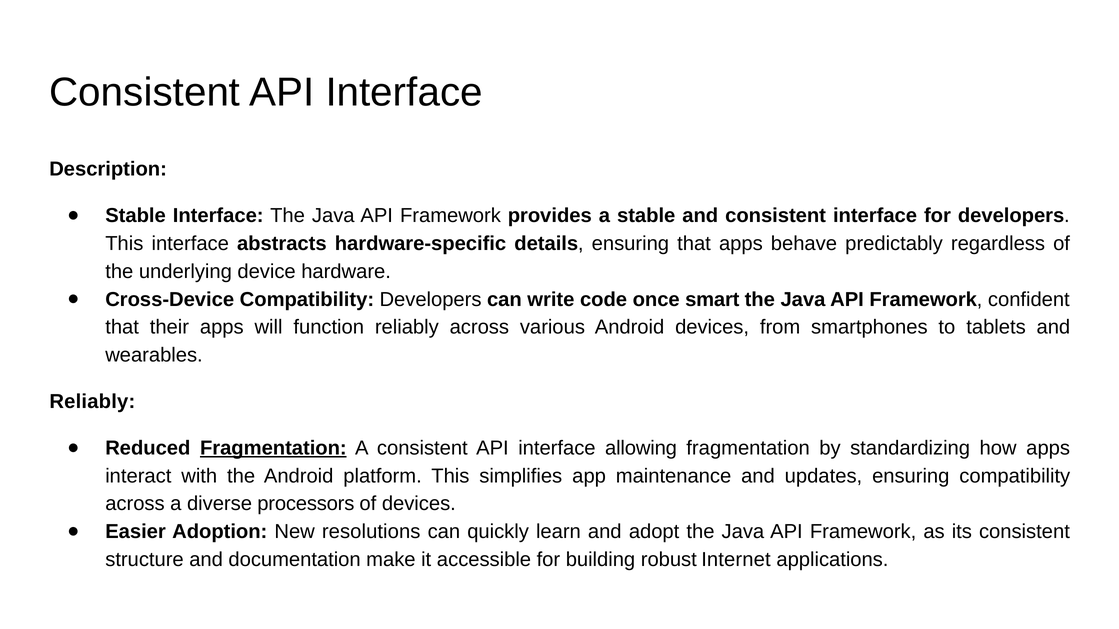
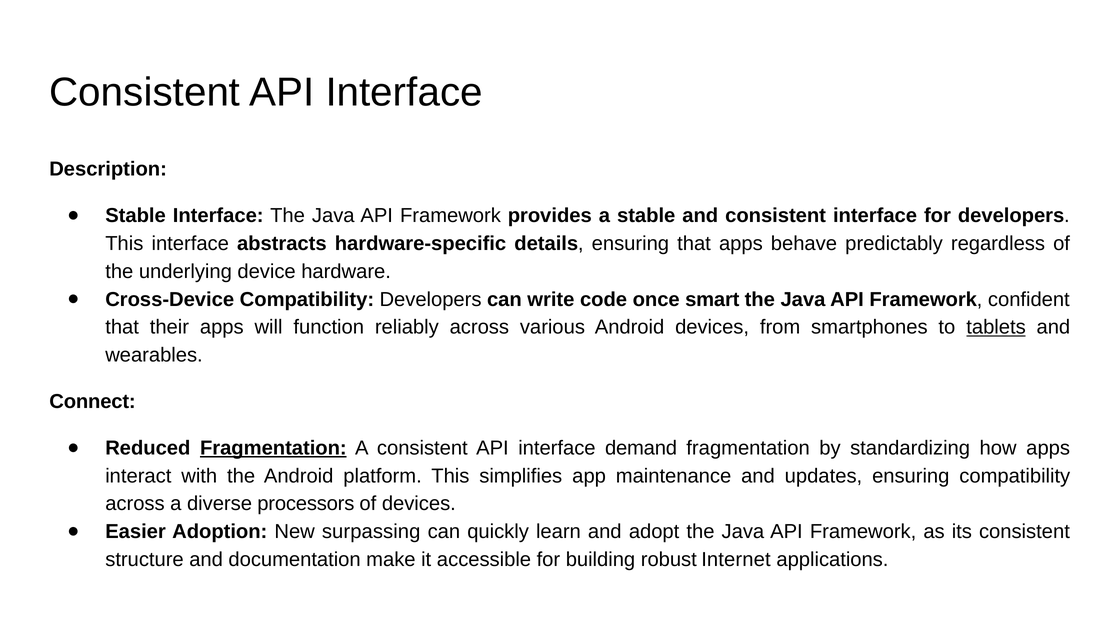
tablets underline: none -> present (996, 327)
Reliably: Reliably -> Connect (93, 402)
allowing: allowing -> demand (641, 448)
resolutions: resolutions -> surpassing (371, 532)
